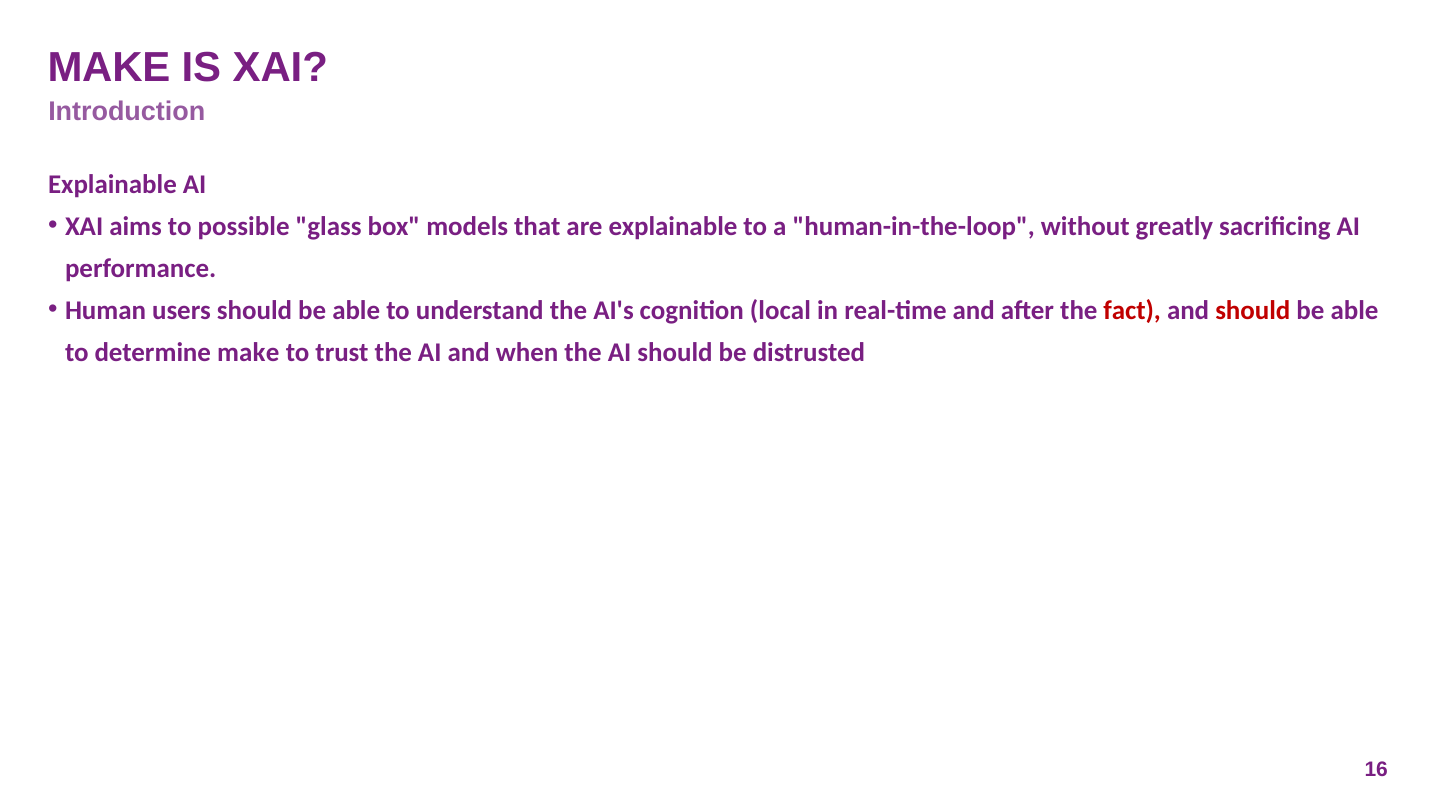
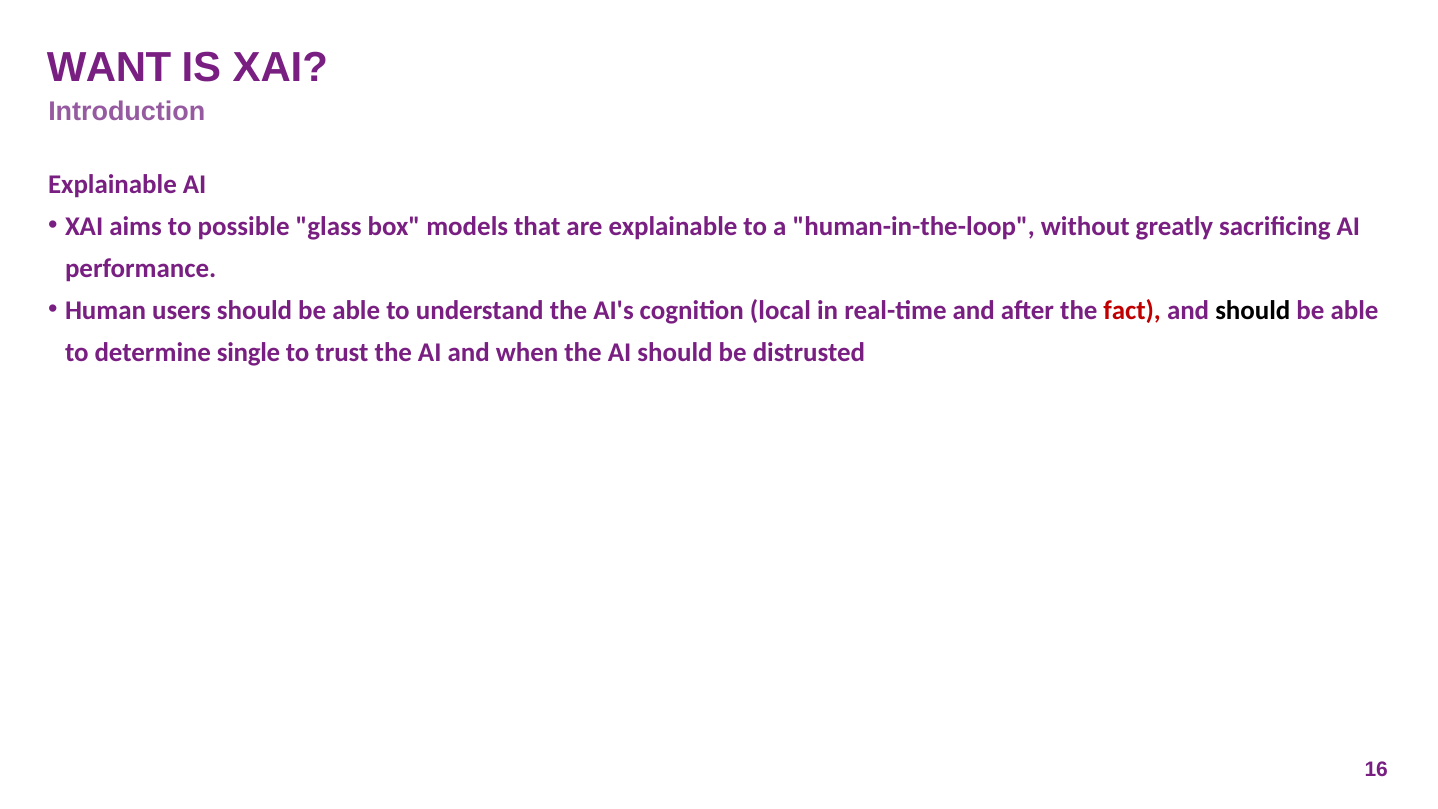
MAKE: MAKE -> WANT (109, 68)
should colour: red -> black (1253, 310)
determine make: make -> single (248, 352)
